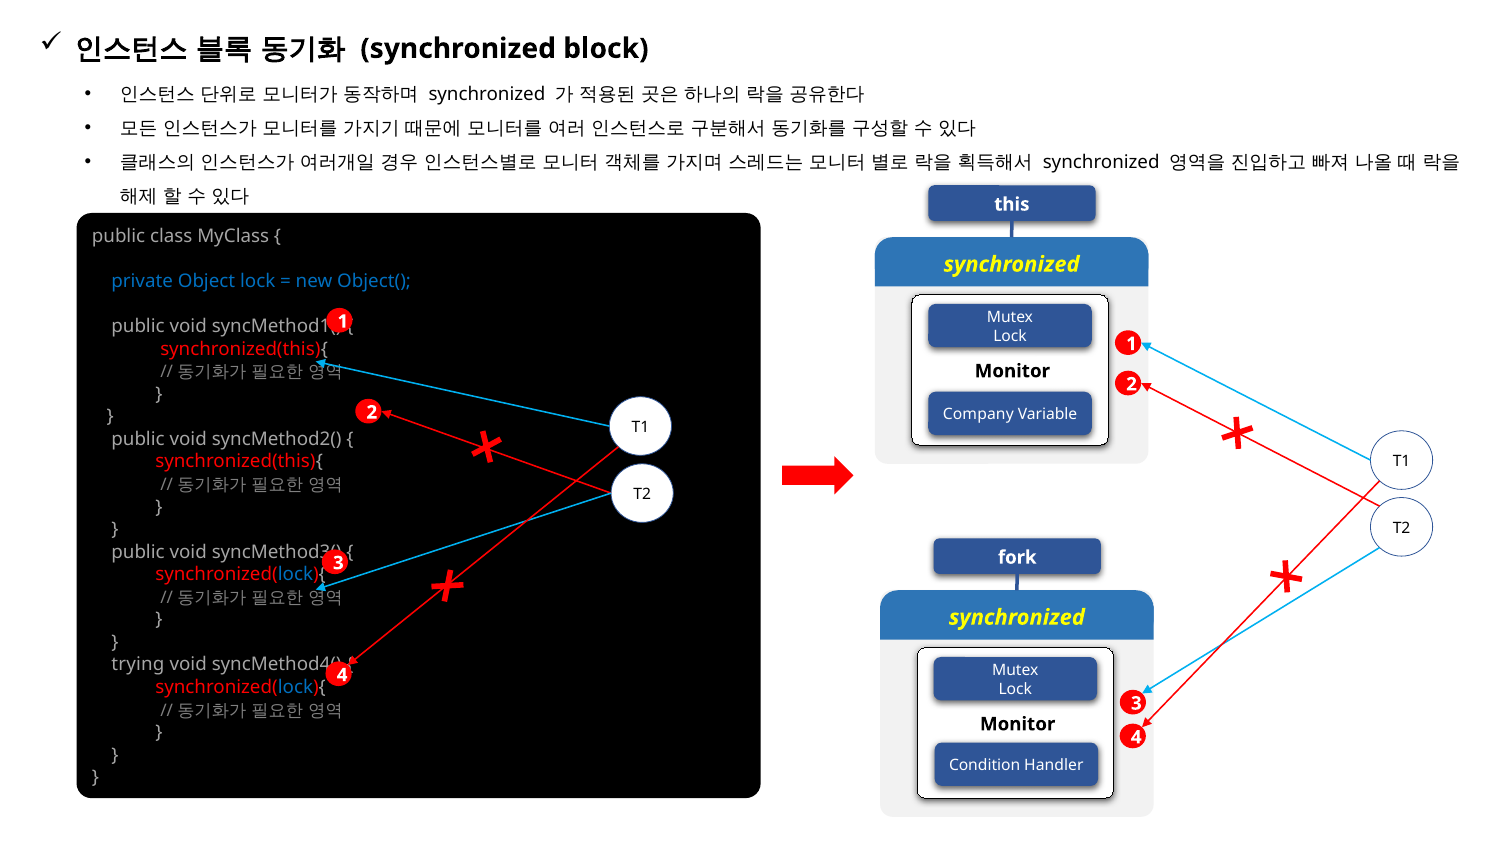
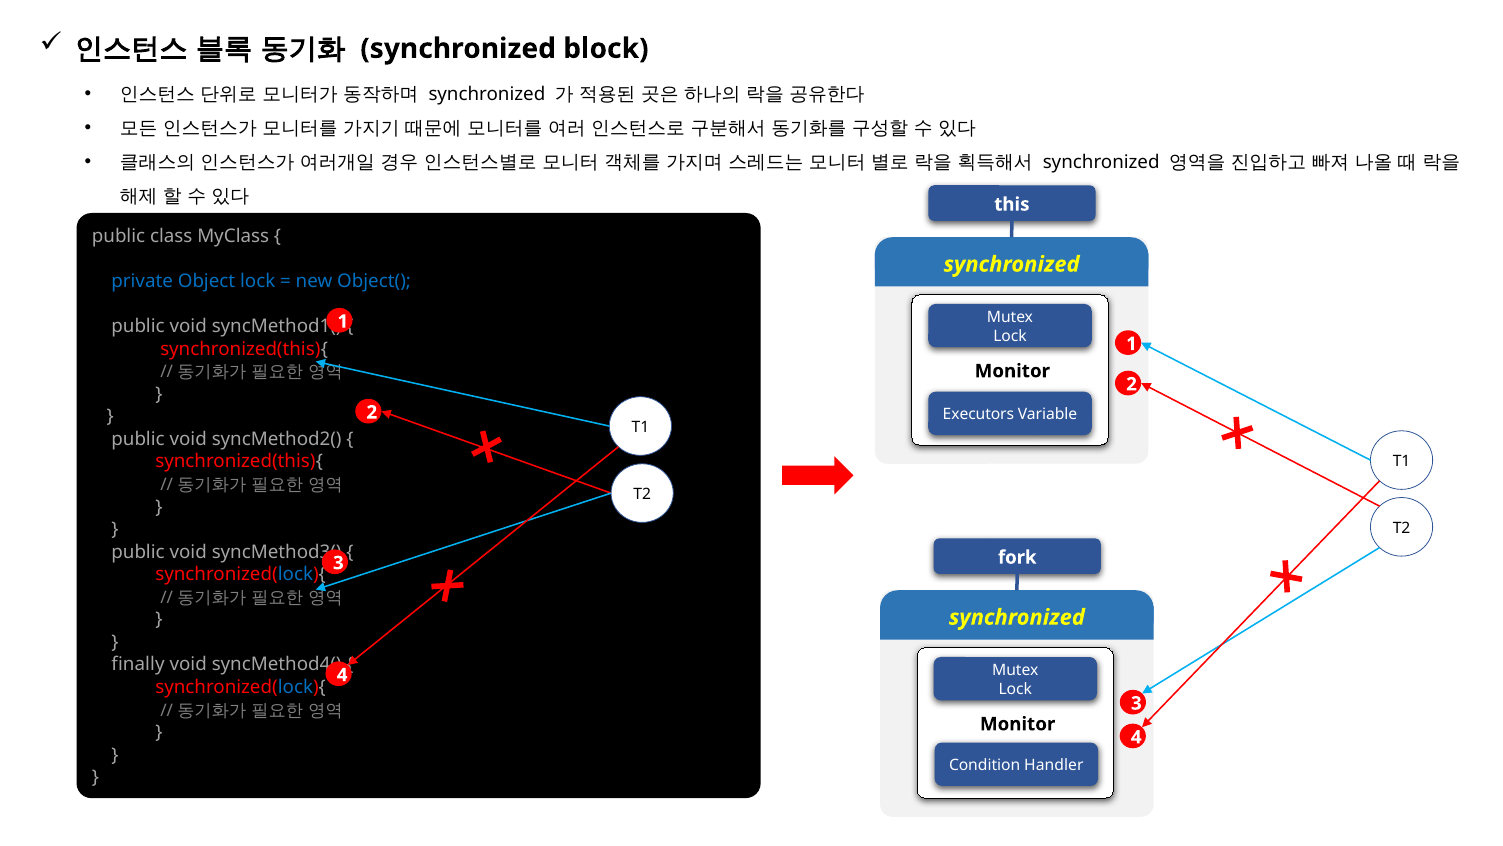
Company: Company -> Executors (978, 414)
trying: trying -> finally (138, 664)
